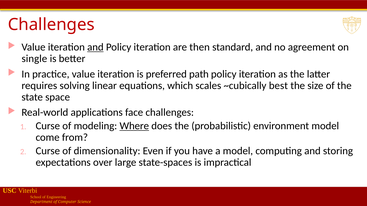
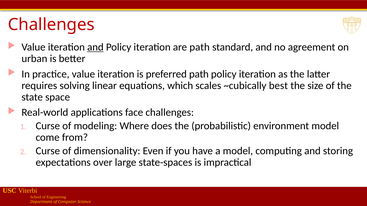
are then: then -> path (200, 47)
single: single -> urban (34, 59)
Where underline: present -> none (134, 126)
